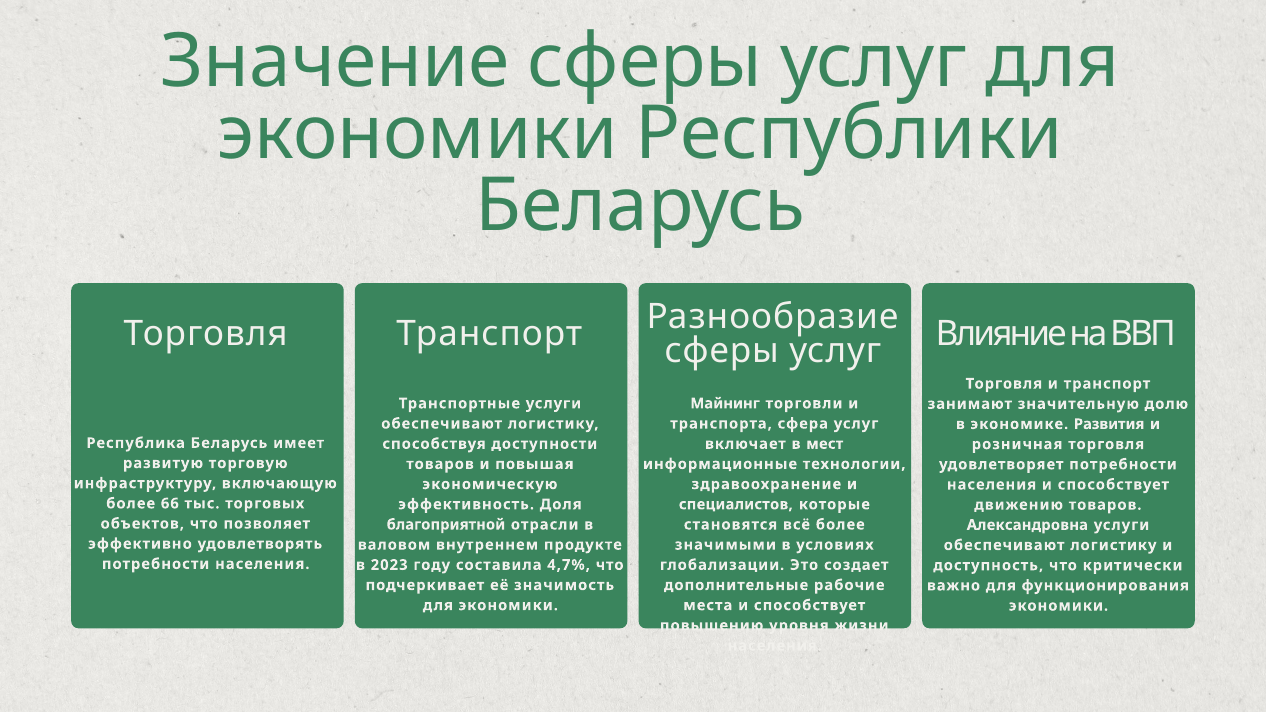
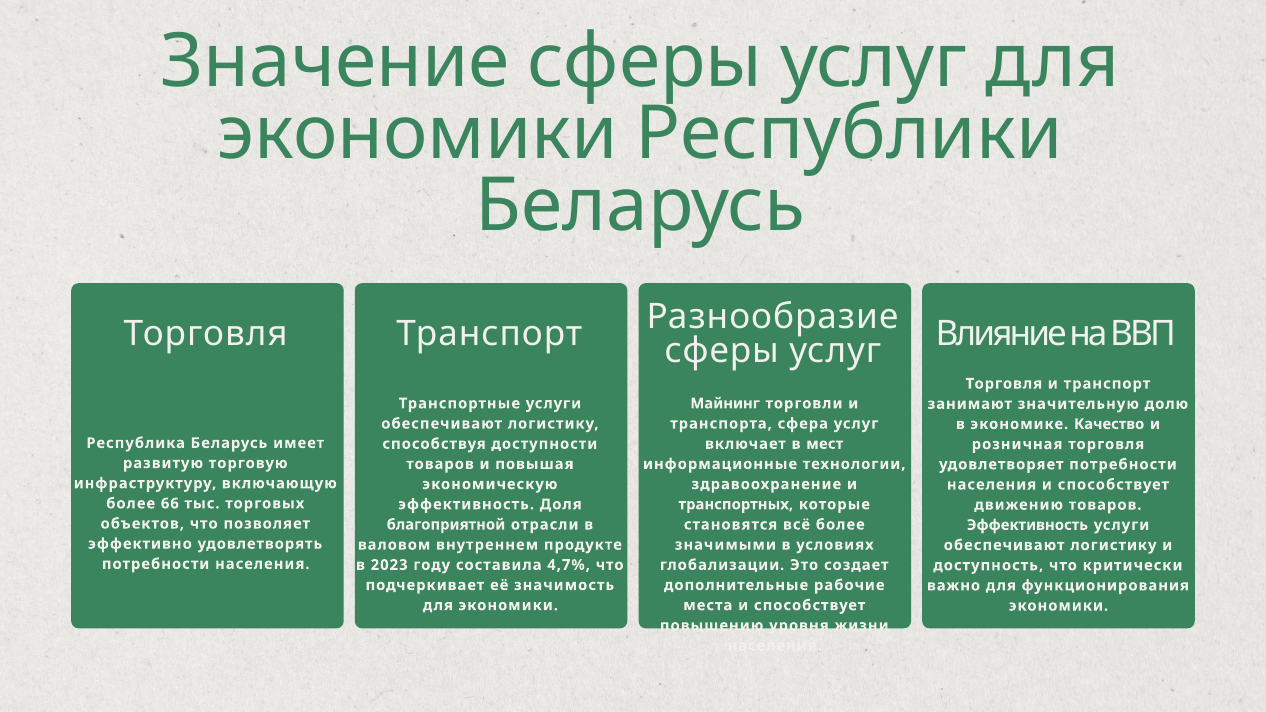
Развития: Развития -> Качество (1109, 424)
специалистов: специалистов -> транспортных (736, 504)
Александровна: Александровна -> Эффективность (1027, 525)
